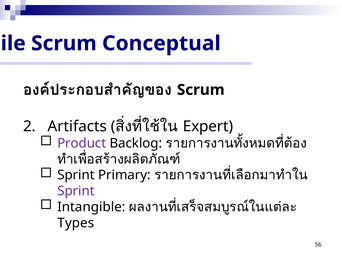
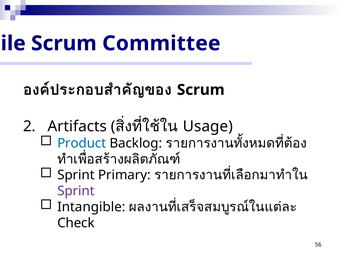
Conceptual: Conceptual -> Committee (161, 43)
Expert: Expert -> Usage (208, 127)
Product colour: purple -> blue (82, 143)
Types: Types -> Check (76, 223)
